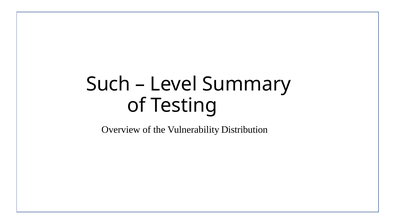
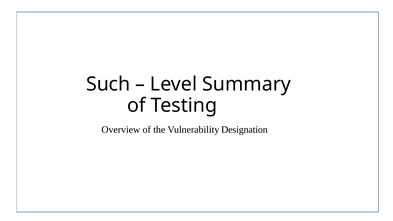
Distribution: Distribution -> Designation (244, 130)
